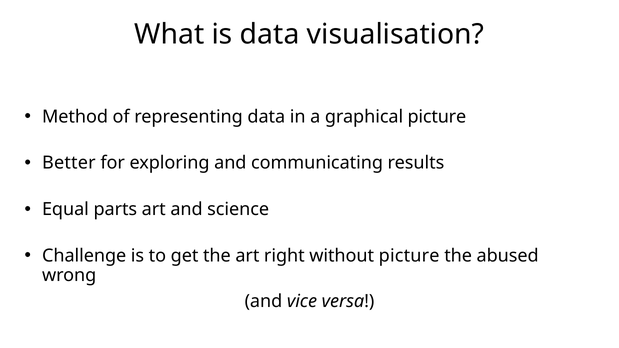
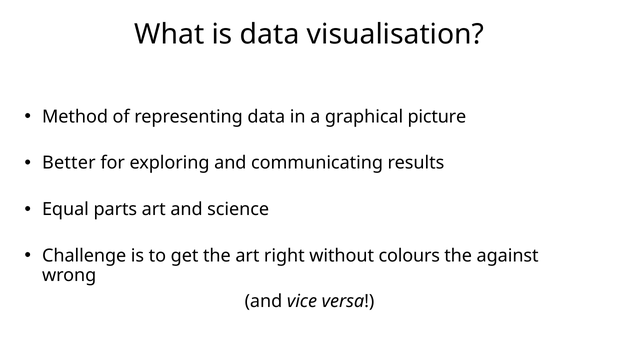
without picture: picture -> colours (409, 256)
abused: abused -> against (508, 256)
